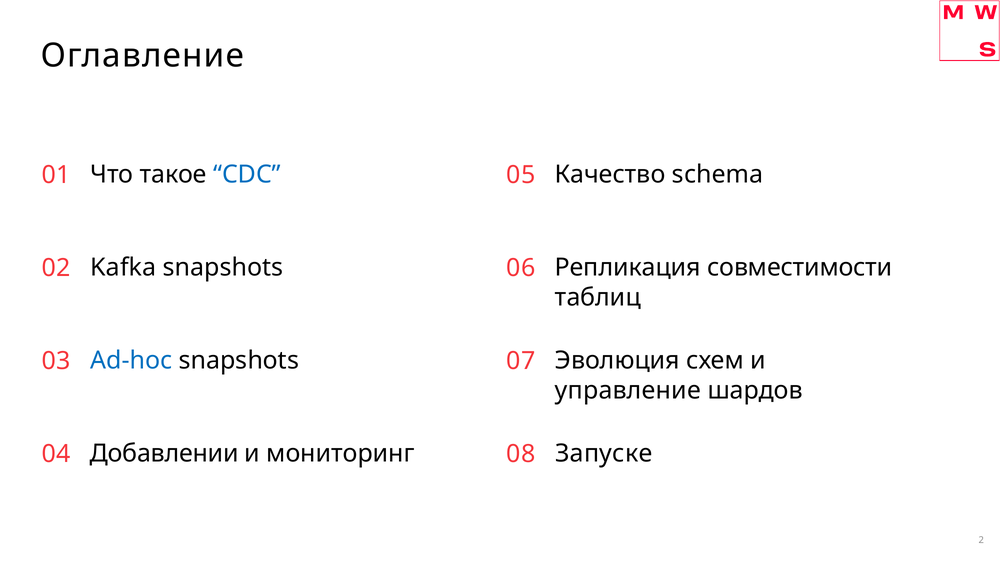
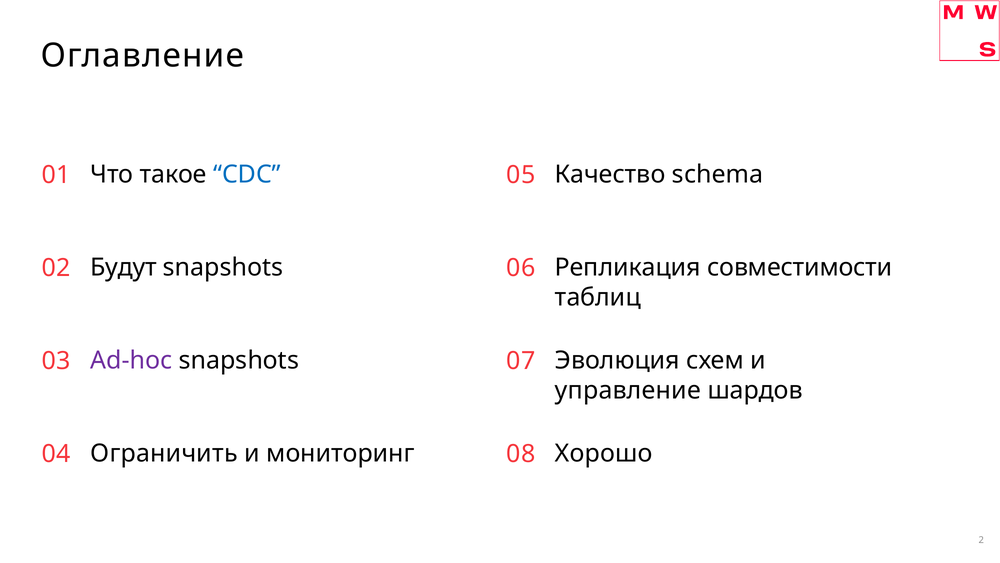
Kafka: Kafka -> Будут (124, 267)
Ad-hoc colour: blue -> purple (131, 360)
Добавлении: Добавлении -> Ограничить (164, 453)
Запуске: Запуске -> Хорошо (604, 453)
